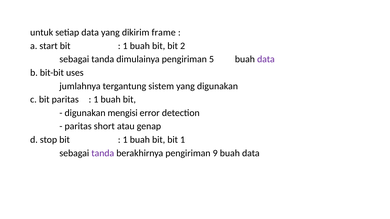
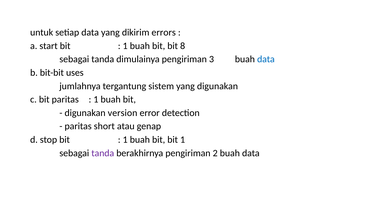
frame: frame -> errors (164, 32)
2: 2 -> 8 (183, 46)
5: 5 -> 3 (212, 59)
data colour: purple -> blue (266, 59)
mengisi: mengisi -> version (123, 113)
9: 9 -> 2 (215, 153)
